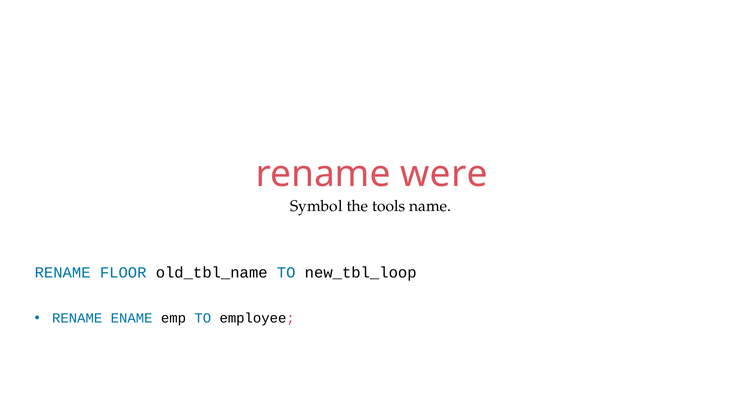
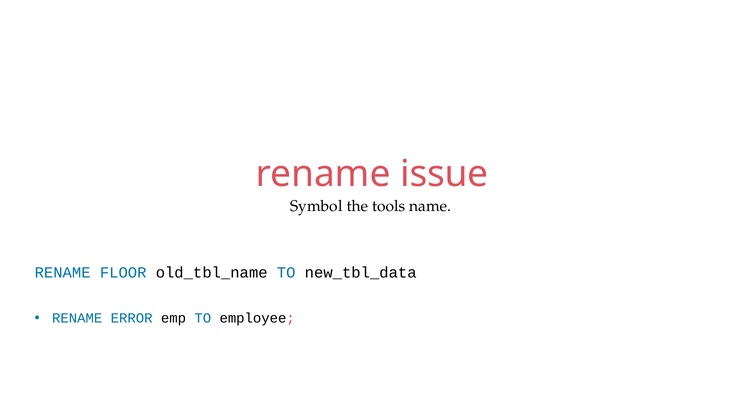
were: were -> issue (444, 174)
new_tbl_loop: new_tbl_loop -> new_tbl_data (361, 273)
ENAME: ENAME -> ERROR (132, 319)
